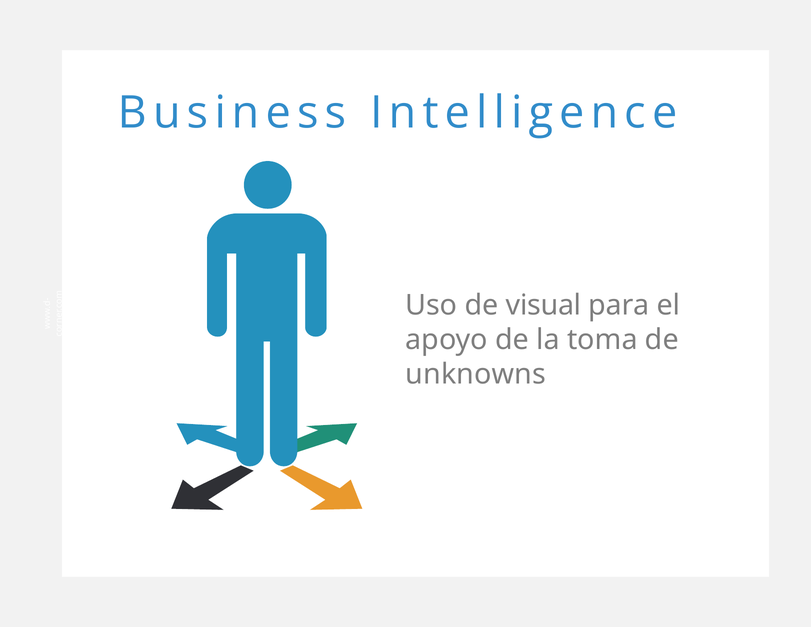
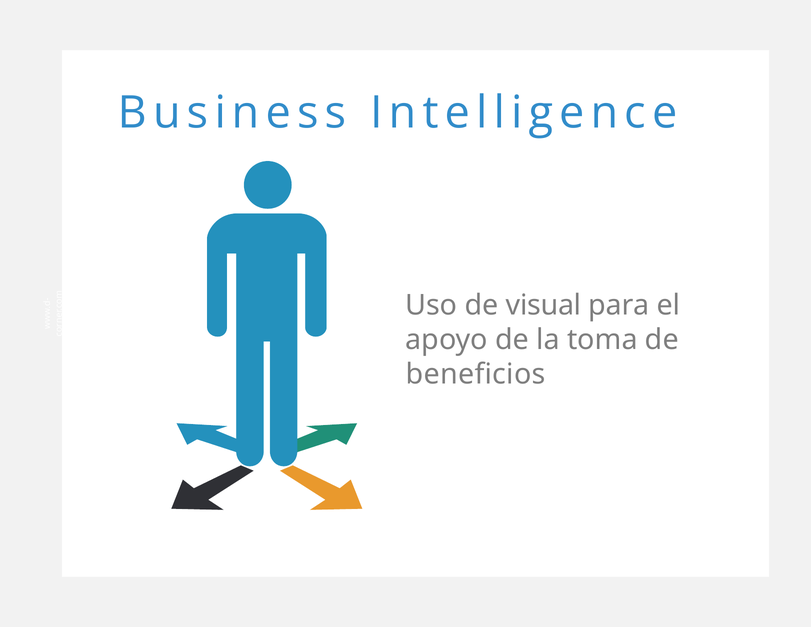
unknowns: unknowns -> beneficios (476, 374)
